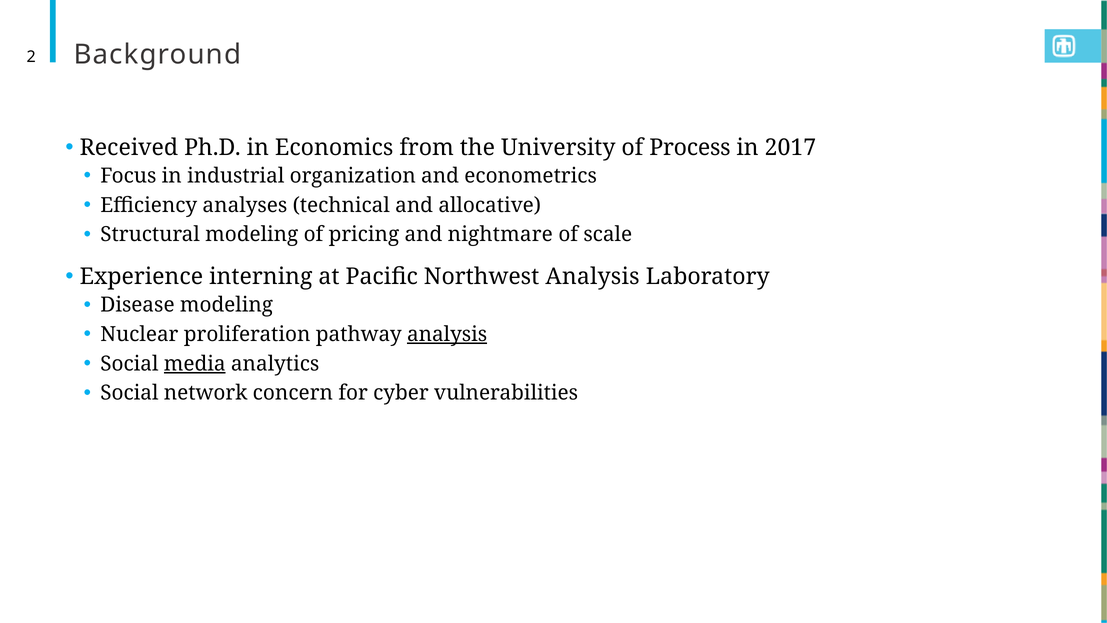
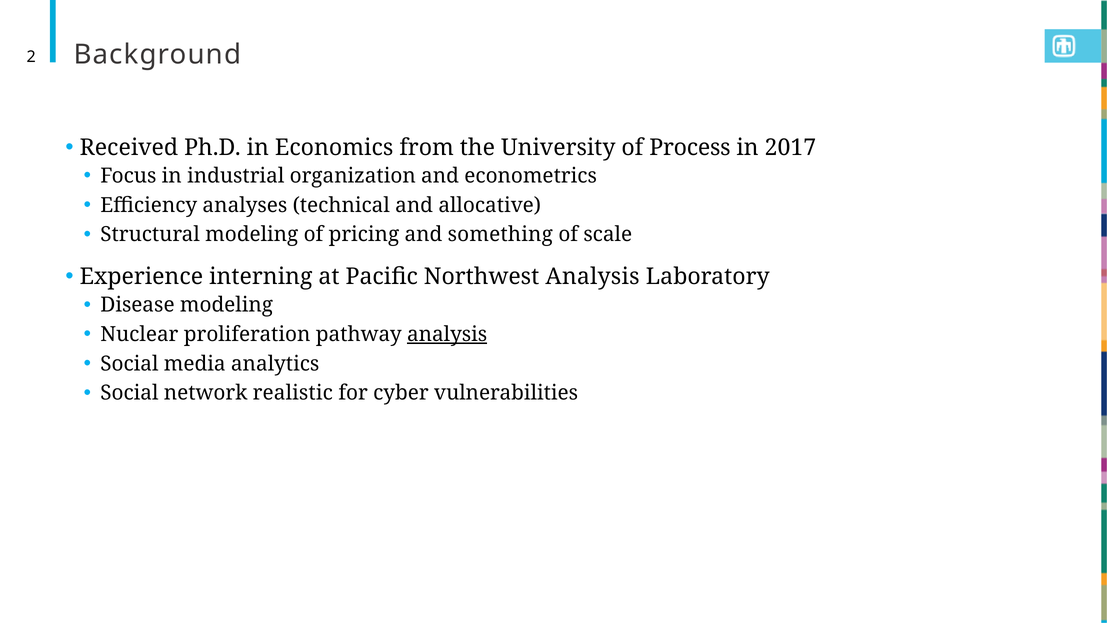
nightmare: nightmare -> something (500, 234)
media underline: present -> none (195, 364)
concern: concern -> realistic (293, 393)
